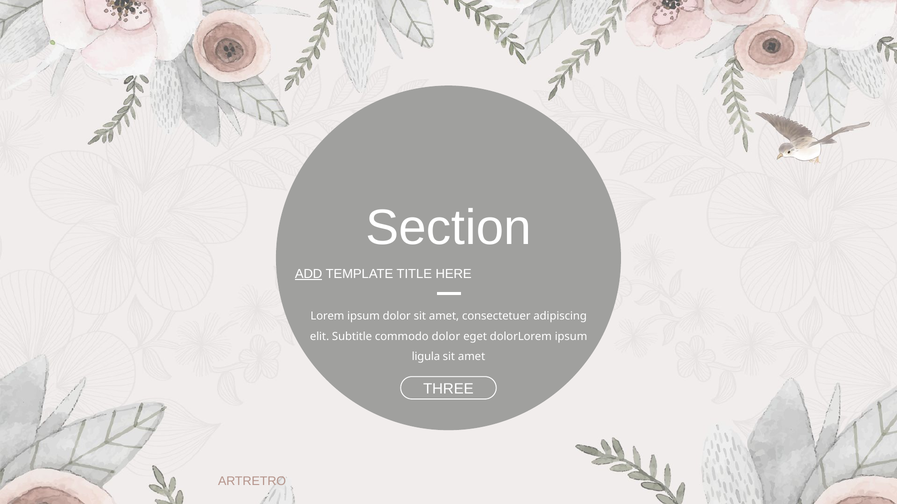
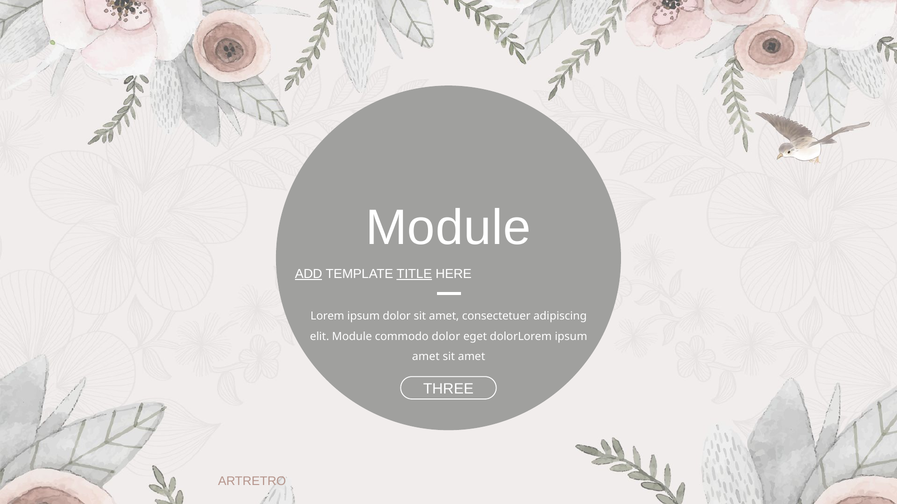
Section: Section -> Module (448, 228)
TITLE underline: none -> present (414, 274)
elit Subtitle: Subtitle -> Module (352, 337)
ligula: ligula -> amet (426, 357)
